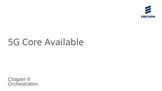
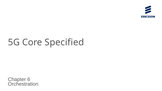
Available: Available -> Specified (64, 42)
